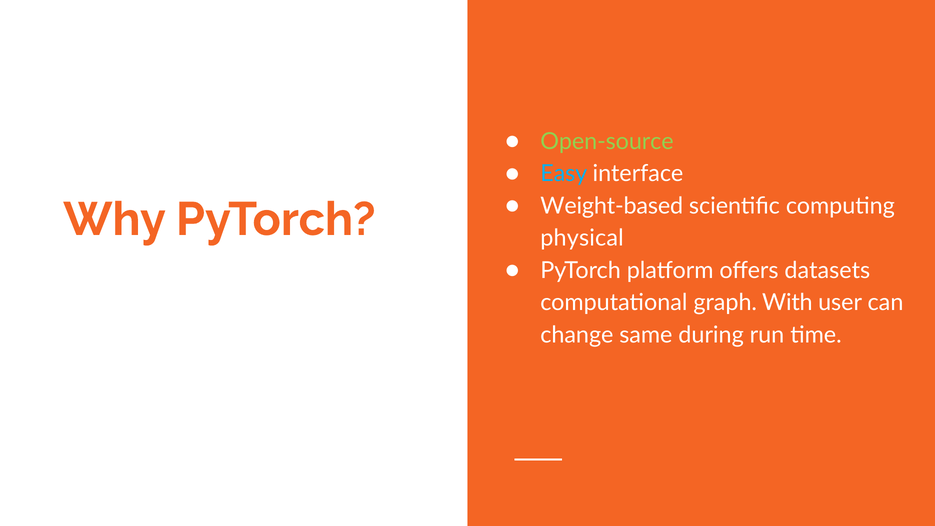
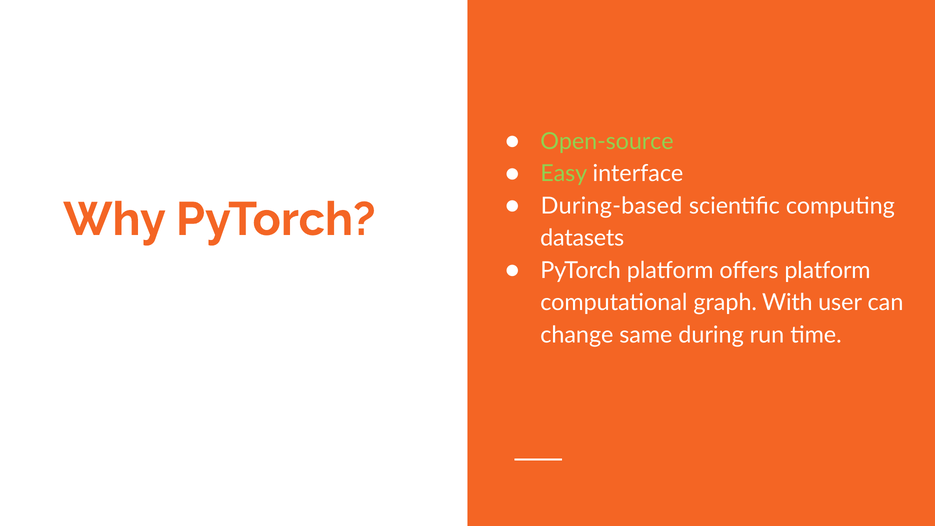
Easy colour: light blue -> light green (564, 174)
Weight-based: Weight-based -> During-based (612, 206)
physical: physical -> datasets (582, 238)
offers datasets: datasets -> platform (827, 270)
